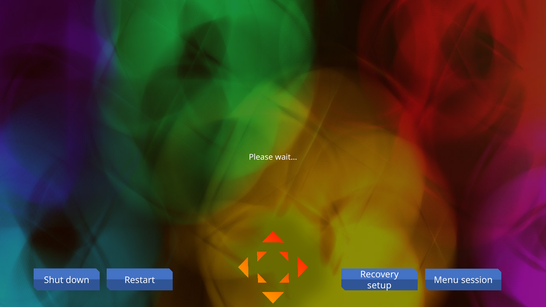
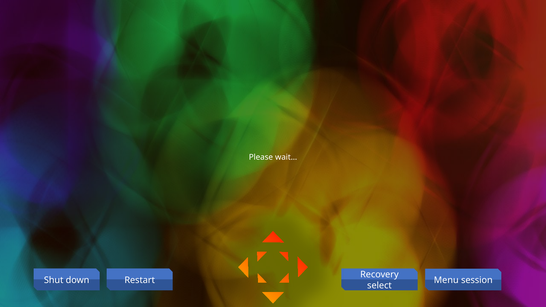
setup: setup -> select (379, 286)
